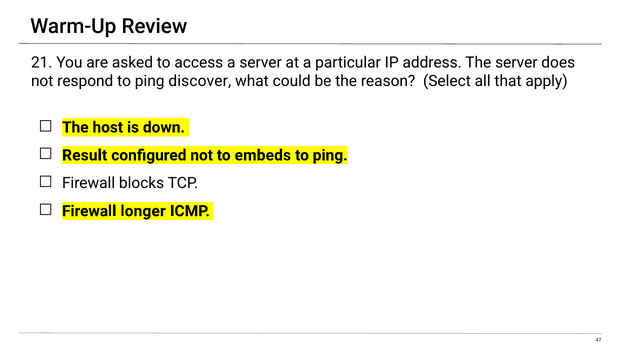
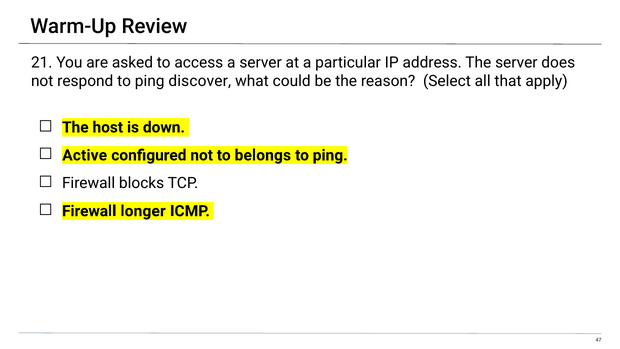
Result: Result -> Active (85, 155)
embeds: embeds -> belongs (263, 155)
